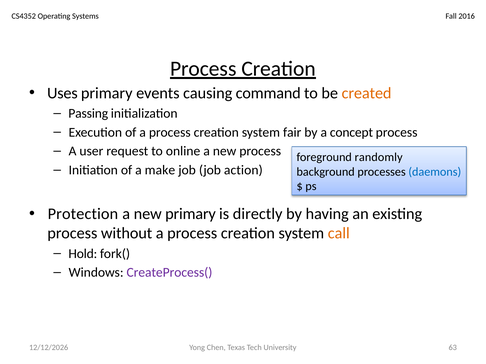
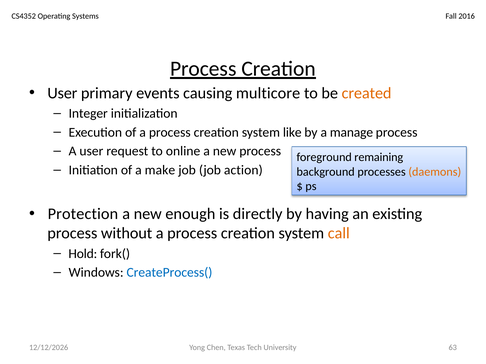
Uses: Uses -> User (62, 93)
command: command -> multicore (268, 93)
Passing: Passing -> Integer (88, 114)
fair: fair -> like (292, 132)
concept: concept -> manage (351, 132)
randomly: randomly -> remaining (379, 157)
daemons colour: blue -> orange (435, 172)
new primary: primary -> enough (190, 214)
CreateProcess( colour: purple -> blue (169, 273)
